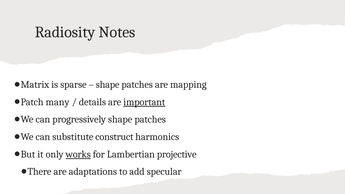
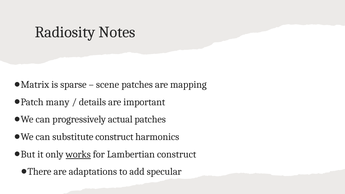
shape: shape -> scene (108, 85)
important underline: present -> none (144, 102)
progressively shape: shape -> actual (120, 119)
Lambertian projective: projective -> construct (177, 154)
